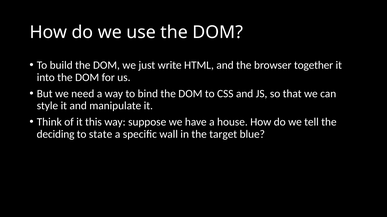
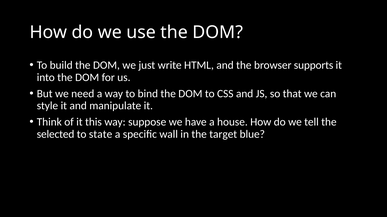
together: together -> supports (314, 65)
deciding: deciding -> selected (56, 134)
